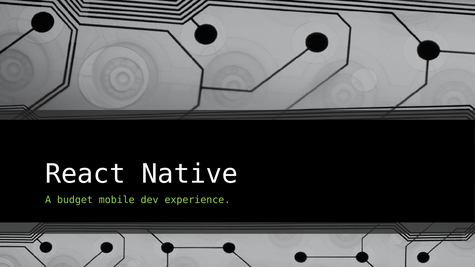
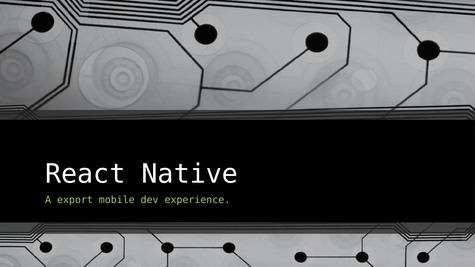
budget: budget -> export (75, 200)
